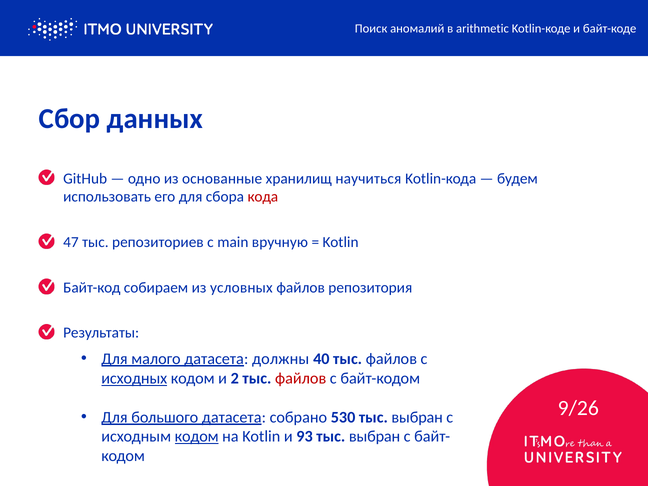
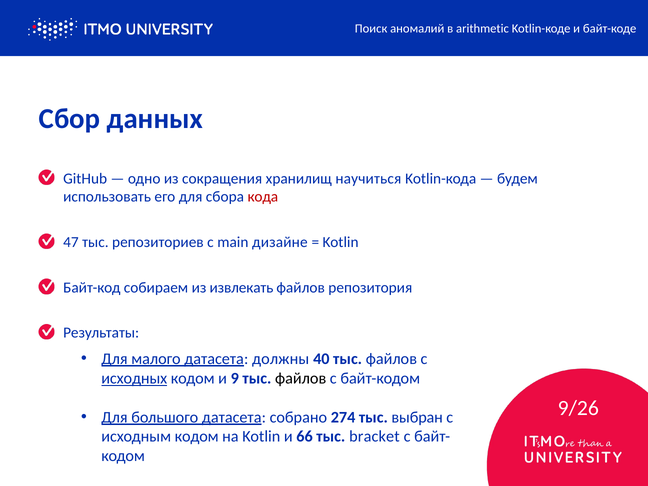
основанные: основанные -> сокращения (222, 178)
вручную: вручную -> дизайне (280, 242)
условных: условных -> извлекать (242, 288)
2: 2 -> 9 (235, 378)
файлов colour: red -> black (301, 378)
530: 530 -> 274 (343, 417)
кодом underline: present -> none (197, 437)
93: 93 -> 66 (305, 437)
выбран: выбран -> bracket (374, 437)
